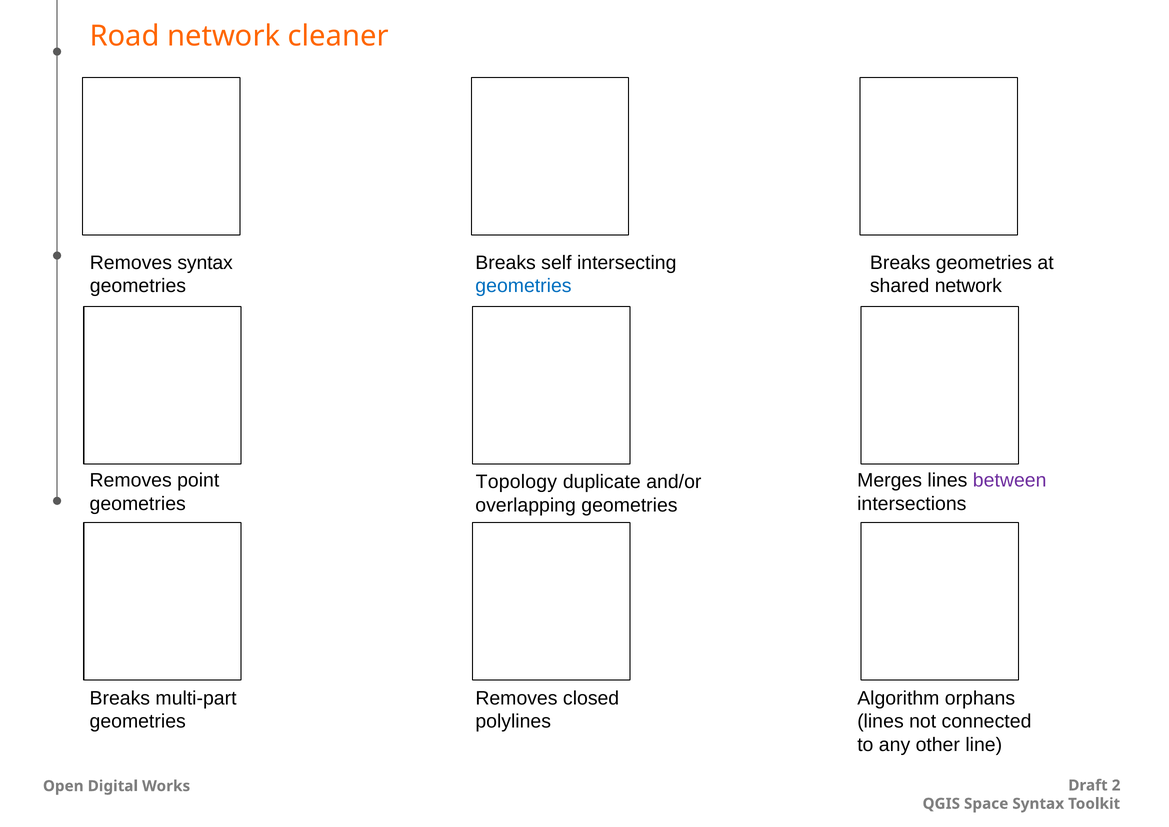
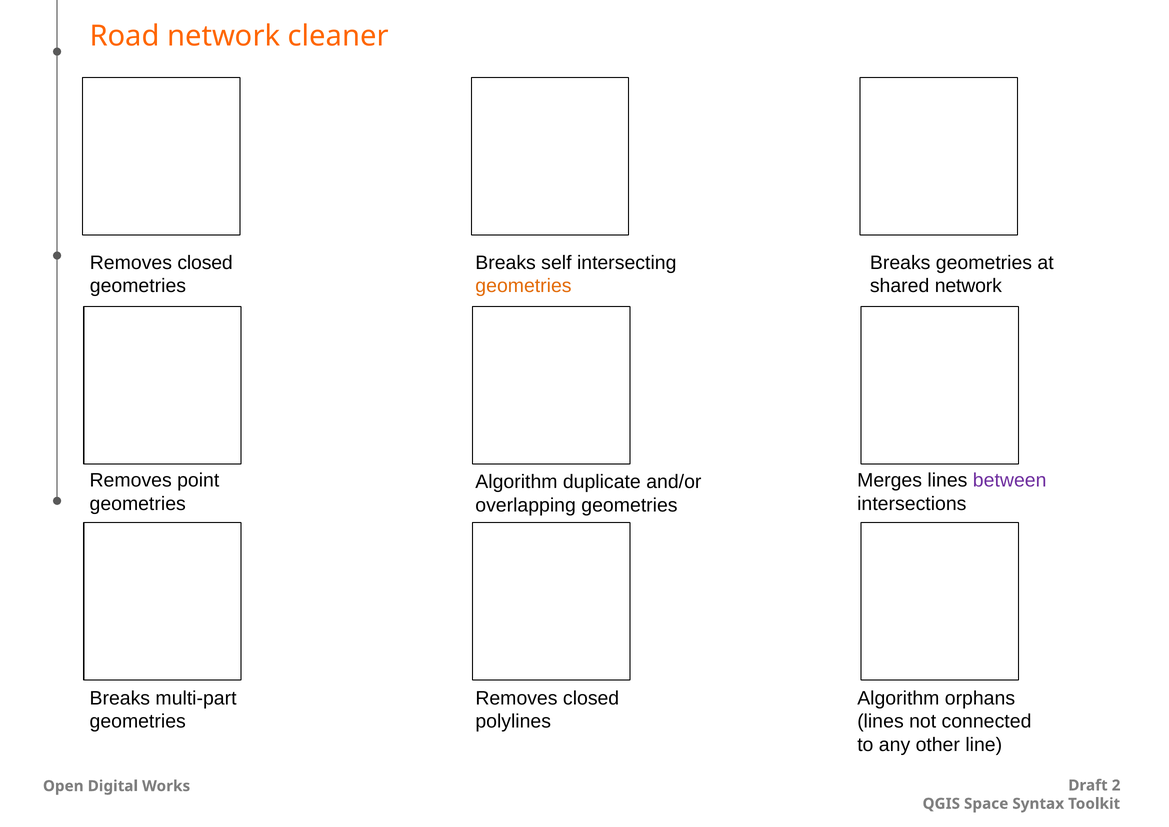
syntax: syntax -> closed (205, 263)
geometries colour: blue -> orange (523, 286)
Topology: Topology -> Algorithm (516, 482)
